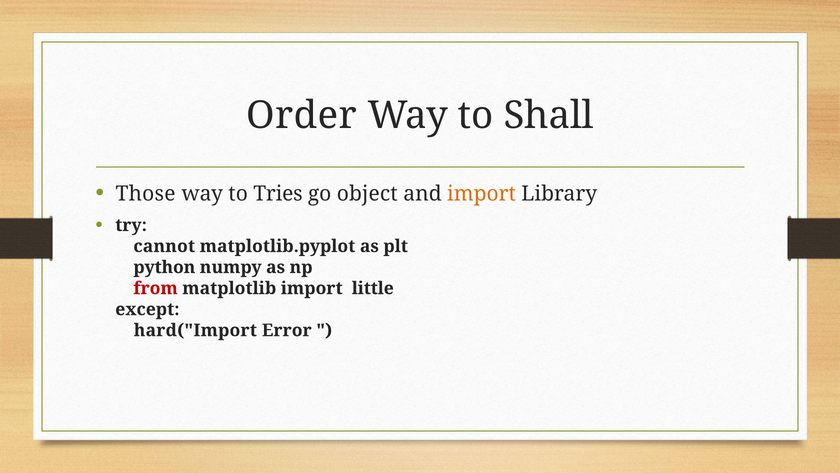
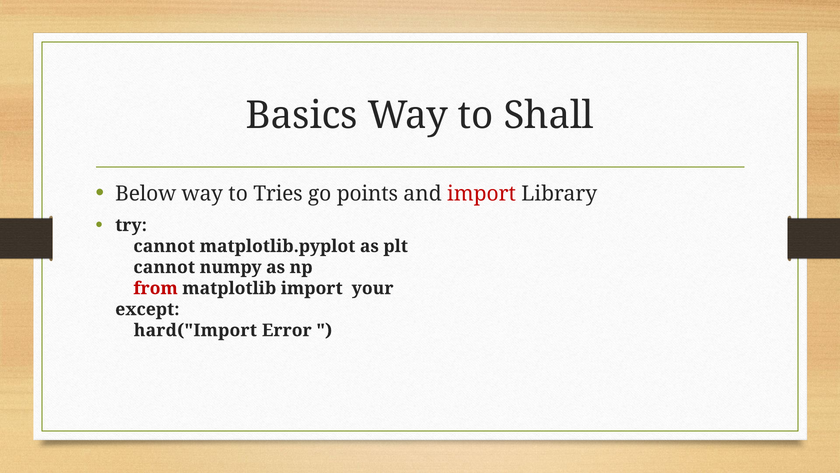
Order: Order -> Basics (302, 115)
Those: Those -> Below (146, 193)
object: object -> points (367, 193)
import colour: orange -> red (482, 193)
python: python -> cannot (164, 267)
little: little -> your (373, 288)
